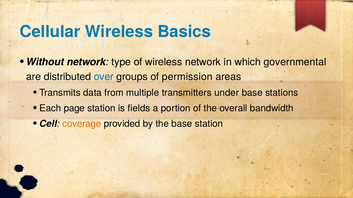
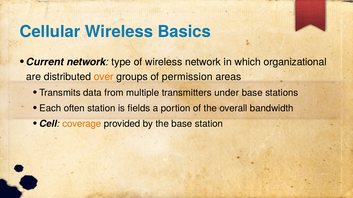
Without: Without -> Current (45, 62)
governmental: governmental -> organizational (295, 62)
over colour: blue -> orange (104, 77)
page: page -> often (74, 108)
